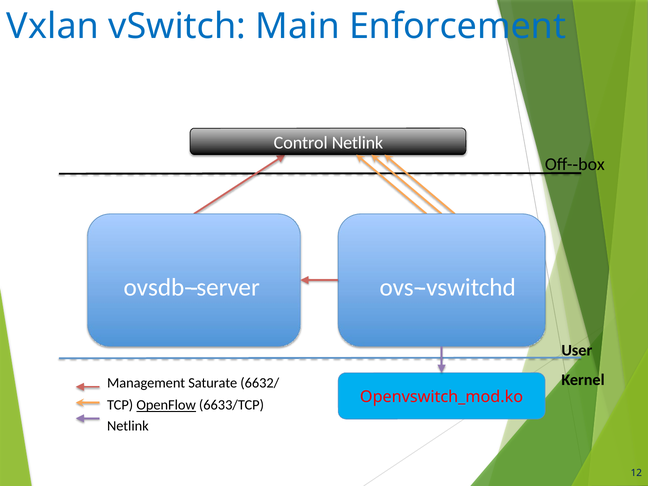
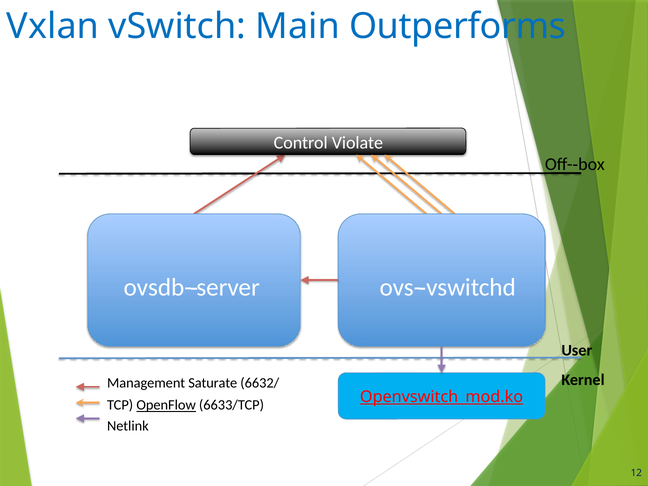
Enforcement: Enforcement -> Outperforms (458, 27)
Control Netlink: Netlink -> Violate (357, 143)
Openvswitch_mod.ko underline: none -> present (442, 397)
